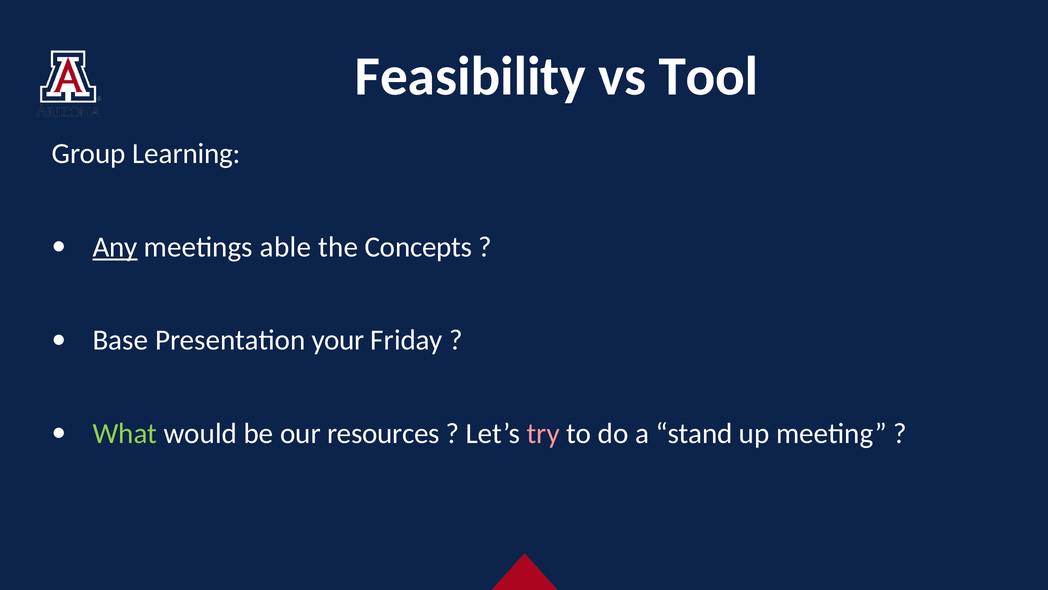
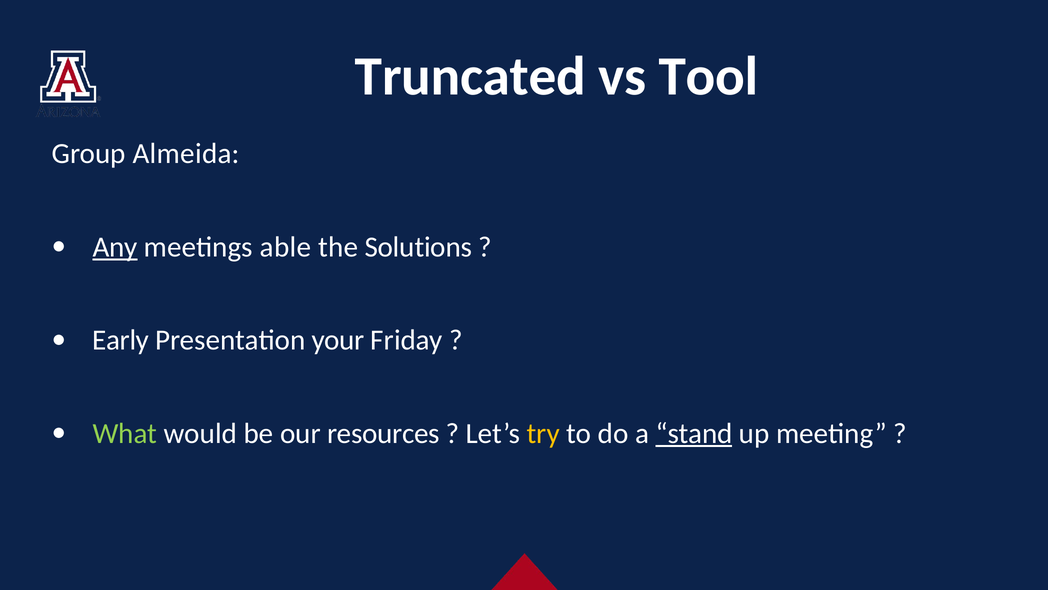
Feasibility: Feasibility -> Truncated (470, 76)
Learning: Learning -> Almeida (186, 154)
Concepts: Concepts -> Solutions (418, 247)
Base: Base -> Early (121, 340)
try colour: pink -> yellow (543, 433)
stand underline: none -> present (694, 433)
